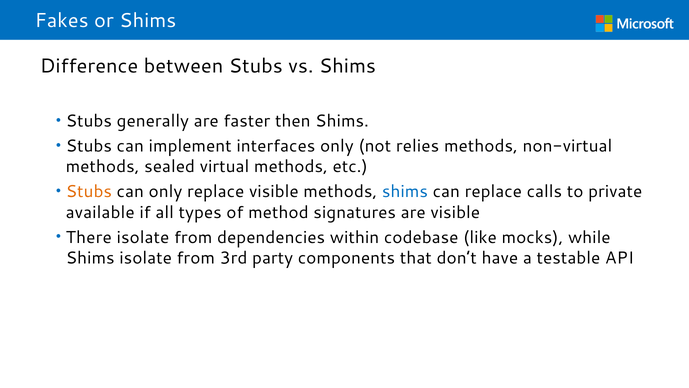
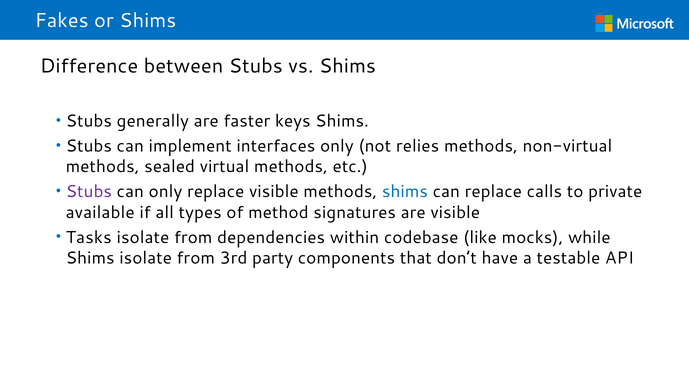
then: then -> keys (293, 121)
Stubs colour: orange -> purple (89, 191)
There: There -> Tasks (89, 237)
